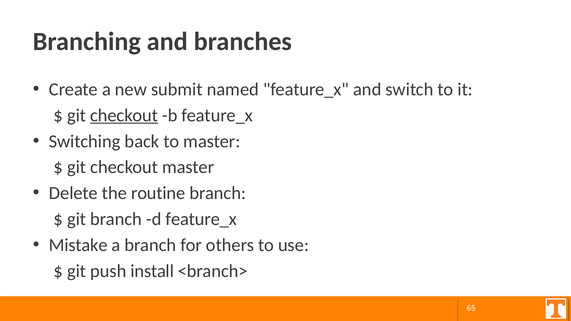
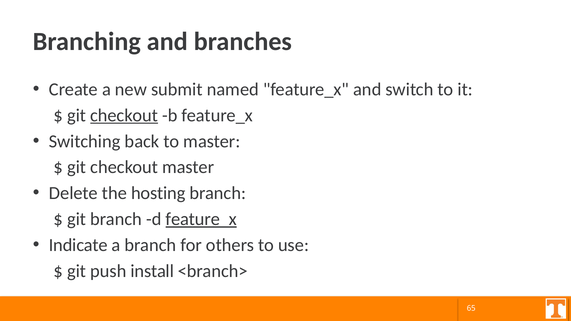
routine: routine -> hosting (158, 193)
feature_x underline: none -> present (201, 219)
Mistake: Mistake -> Indicate (78, 245)
